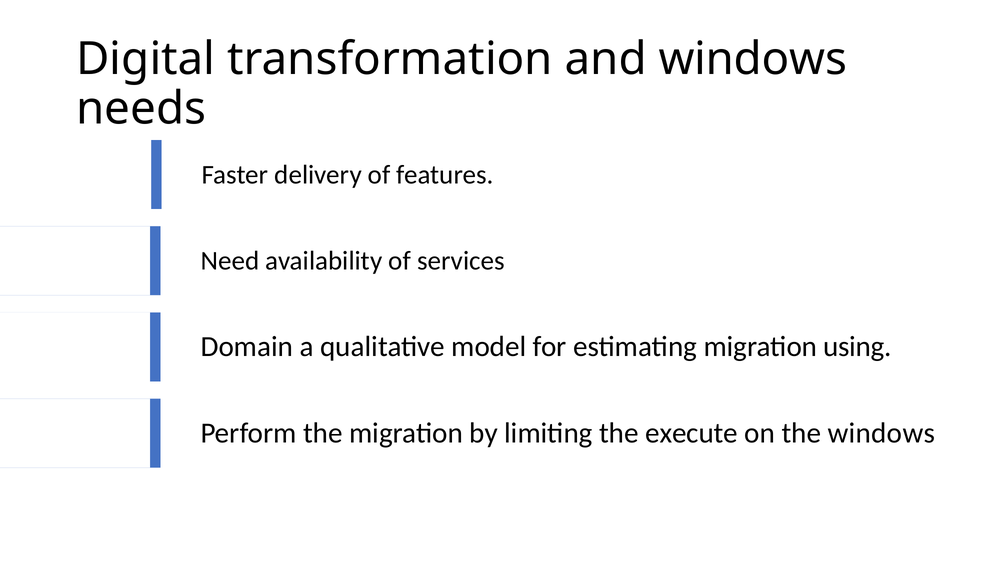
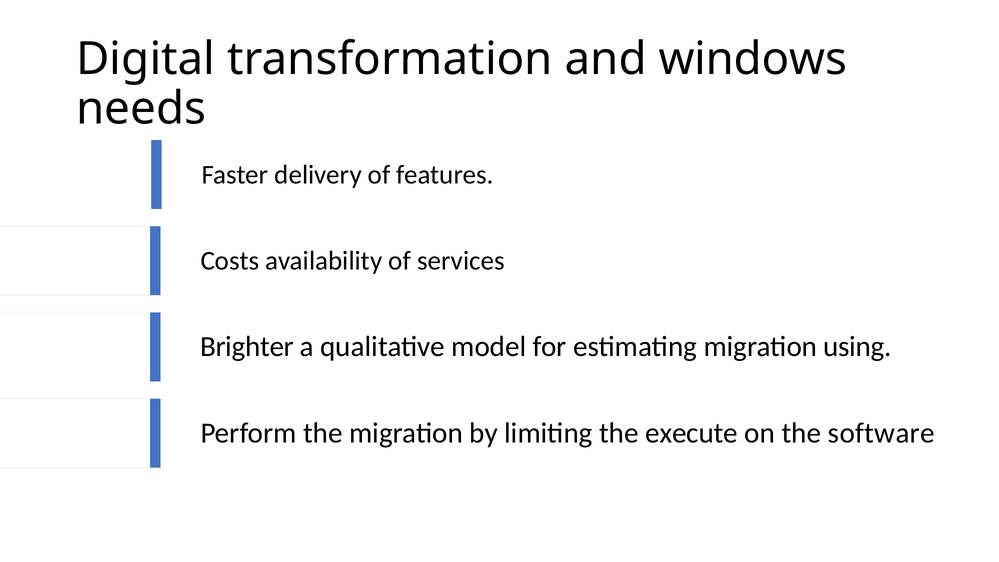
Need: Need -> Costs (230, 261)
Domain: Domain -> Brighter (247, 347)
the windows: windows -> software (881, 433)
